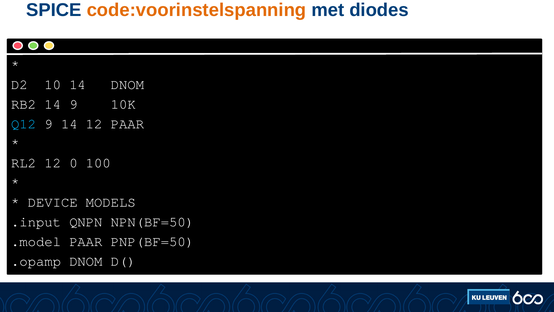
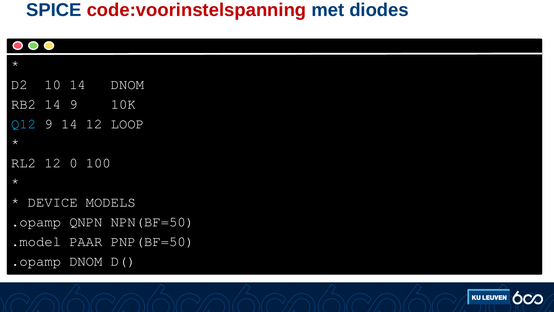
code:voorinstelspanning colour: orange -> red (196, 10)
12 PAAR: PAAR -> LOOP (128, 124)
.input: .input -> .opamp (36, 222)
